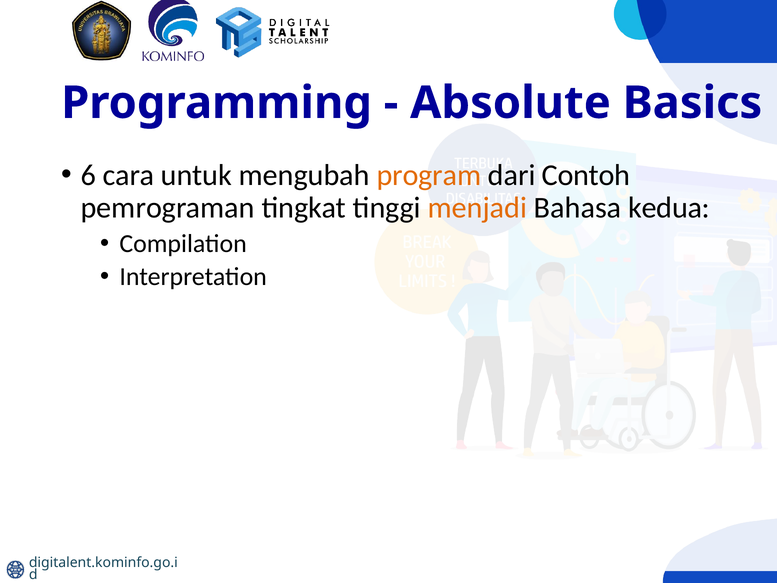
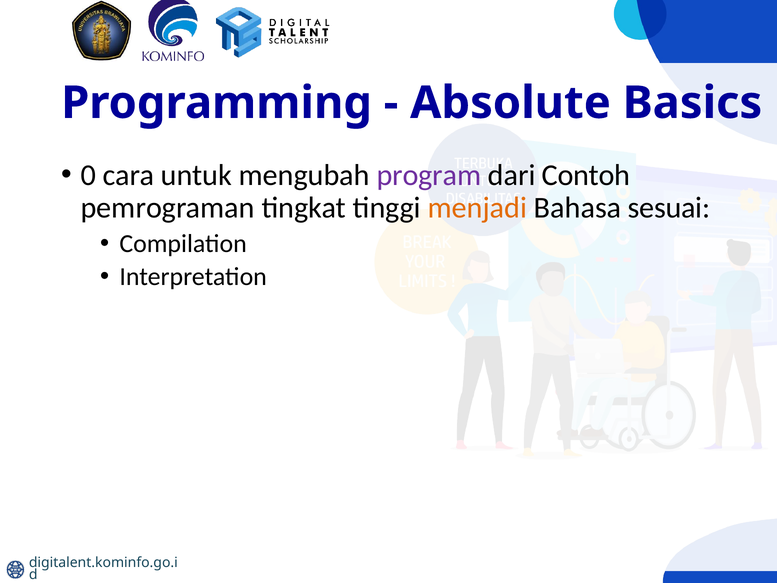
6: 6 -> 0 (88, 175)
program colour: orange -> purple (429, 175)
kedua: kedua -> sesuai (669, 208)
